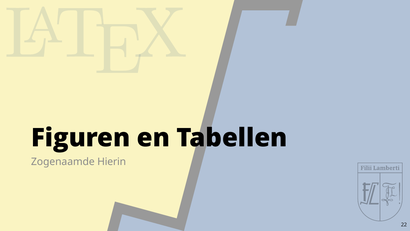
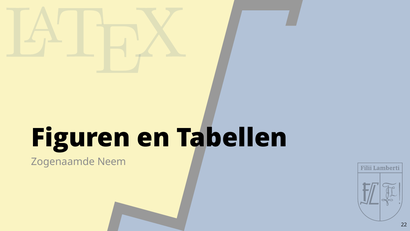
Hierin: Hierin -> Neem (112, 161)
